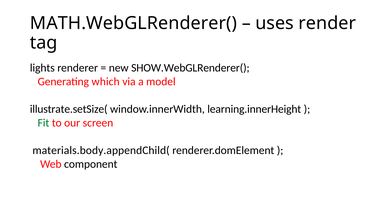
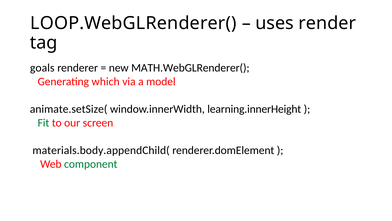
MATH.WebGLRenderer(: MATH.WebGLRenderer( -> LOOP.WebGLRenderer( (133, 23)
lights: lights -> goals (42, 68)
SHOW.WebGLRenderer(: SHOW.WebGLRenderer( -> MATH.WebGLRenderer( (190, 68)
illustrate.setSize(: illustrate.setSize( -> animate.setSize( (69, 109)
component colour: black -> green (91, 164)
